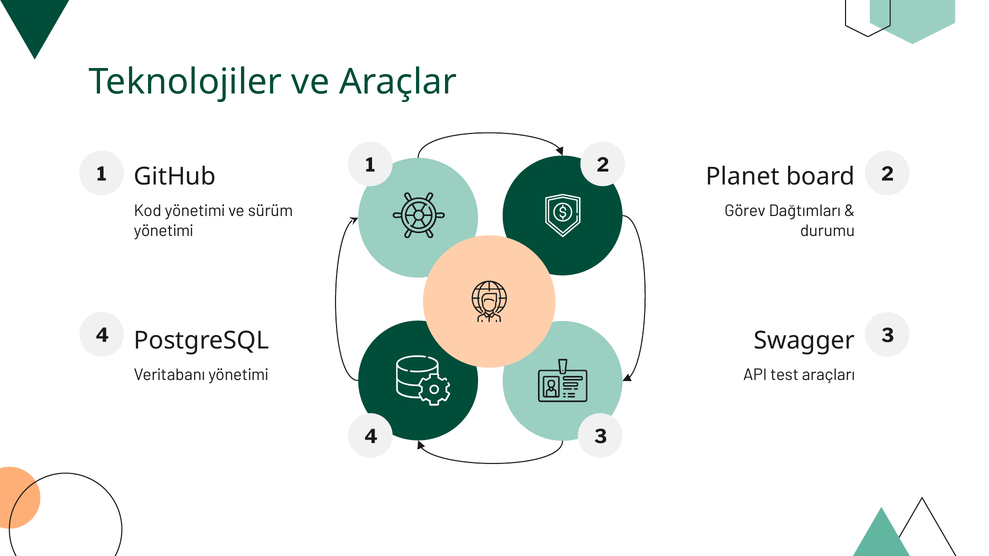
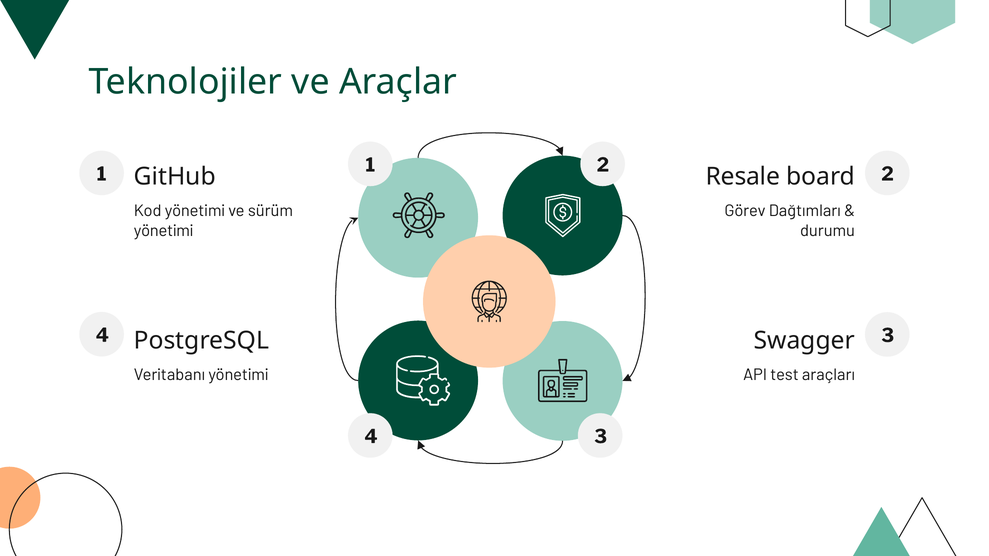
Planet: Planet -> Resale (743, 177)
